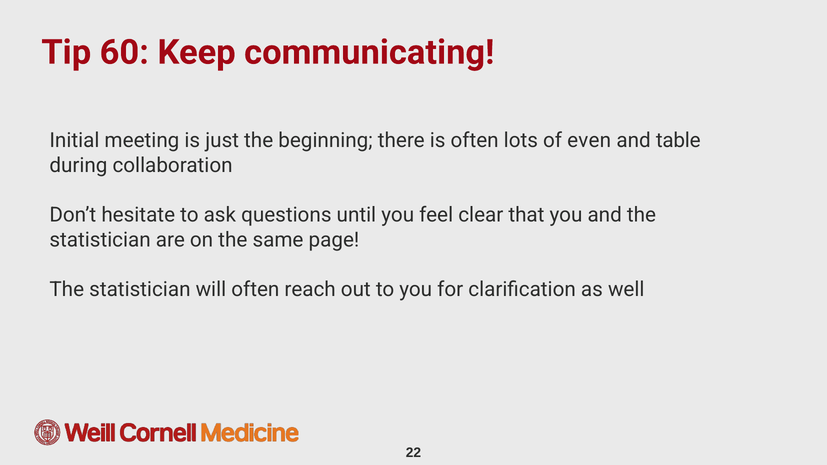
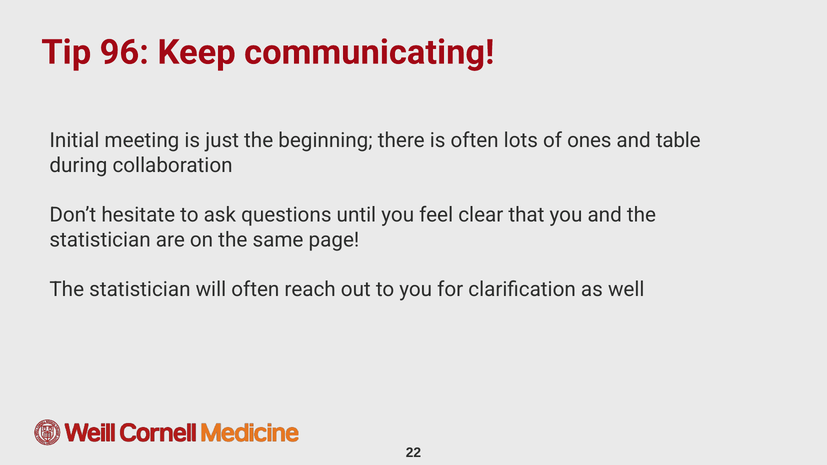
60: 60 -> 96 (124, 52)
even: even -> ones (589, 141)
